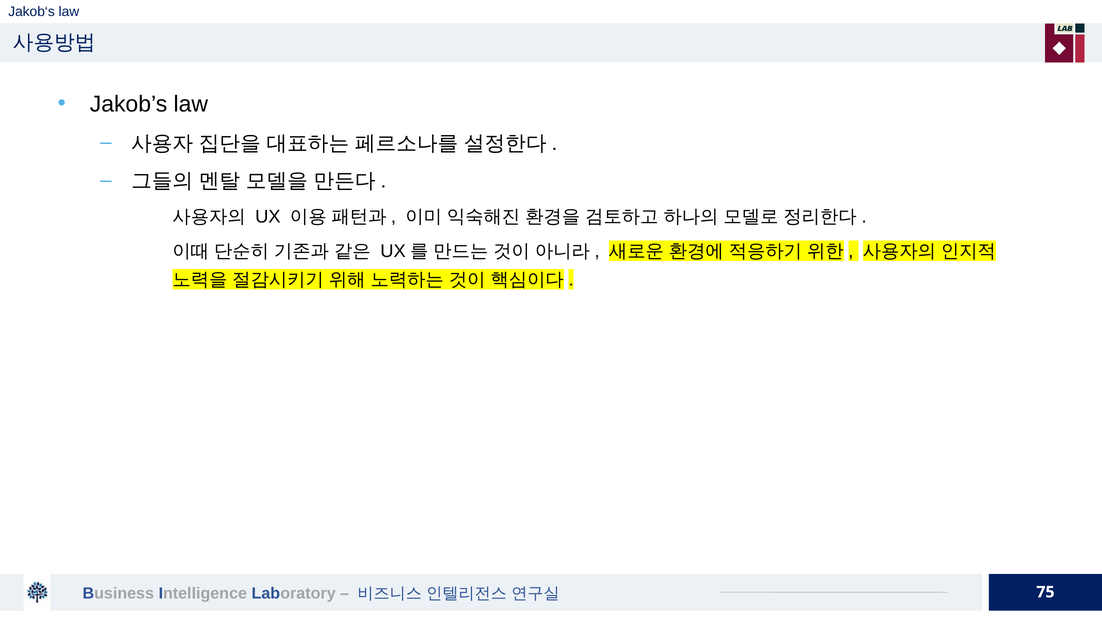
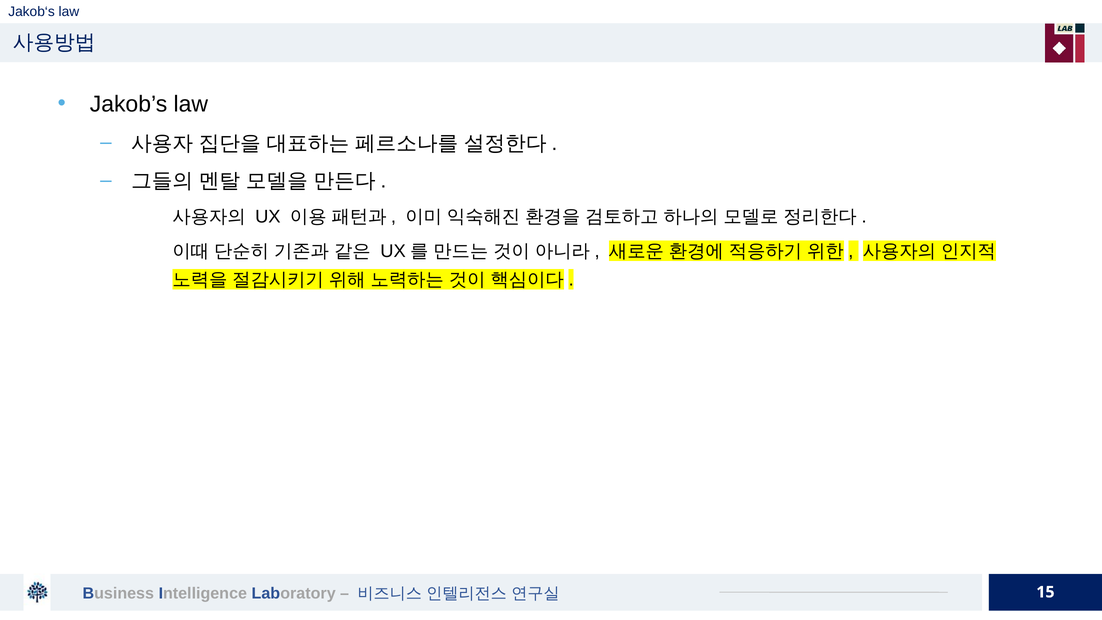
75: 75 -> 15 (1045, 592)
